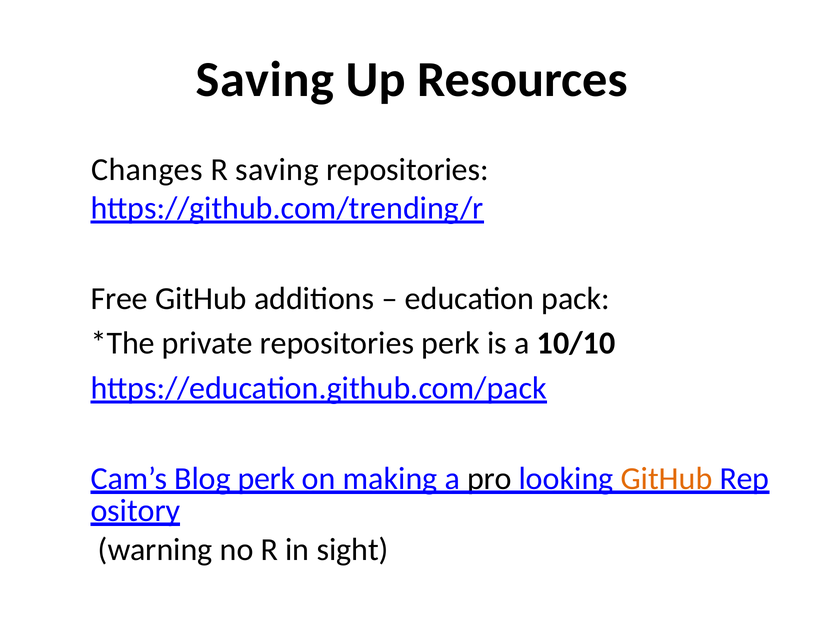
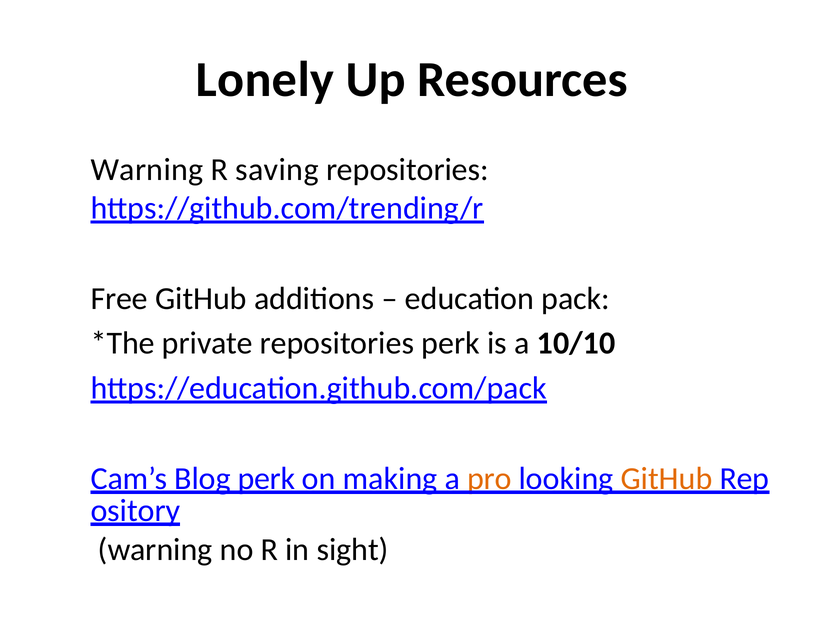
Saving: Saving -> Lonely (265, 80)
Changes: Changes -> Warning (147, 170)
pro colour: black -> orange (489, 478)
